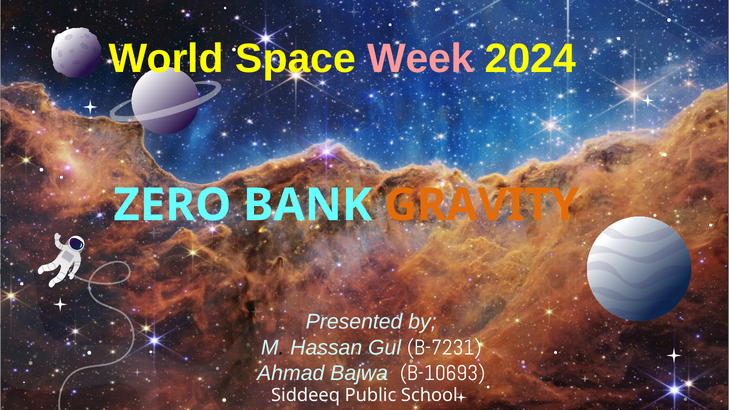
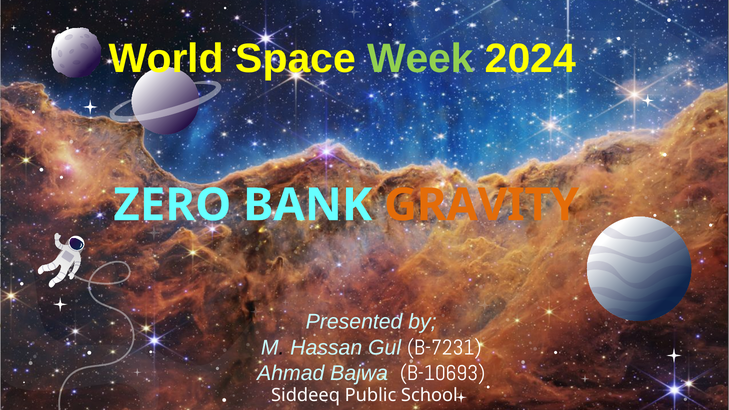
Week colour: pink -> light green (421, 59)
